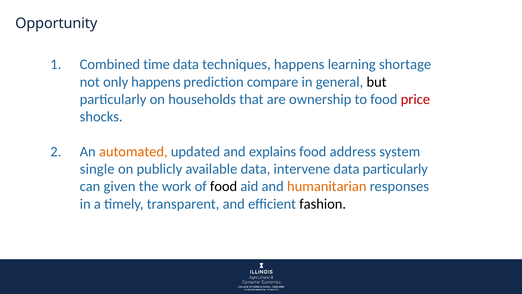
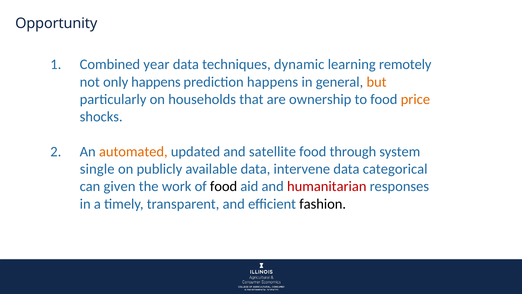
time: time -> year (156, 64)
techniques happens: happens -> dynamic (299, 64)
shortage: shortage -> remotely (405, 64)
prediction compare: compare -> happens (273, 82)
but colour: black -> orange (377, 82)
price colour: red -> orange (415, 99)
explains: explains -> satellite (272, 151)
address: address -> through (353, 151)
data particularly: particularly -> categorical (395, 169)
humanitarian colour: orange -> red (327, 186)
